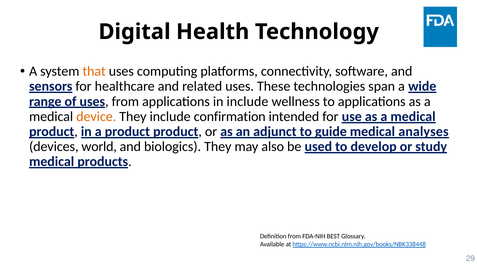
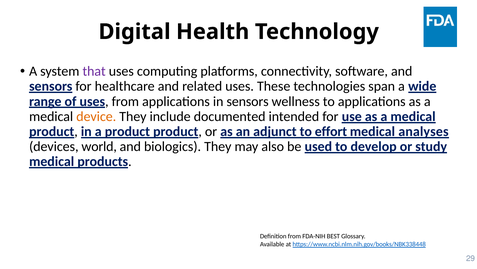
that colour: orange -> purple (94, 71)
in include: include -> sensors (248, 101)
confirmation: confirmation -> documented (230, 116)
guide: guide -> effort (331, 131)
